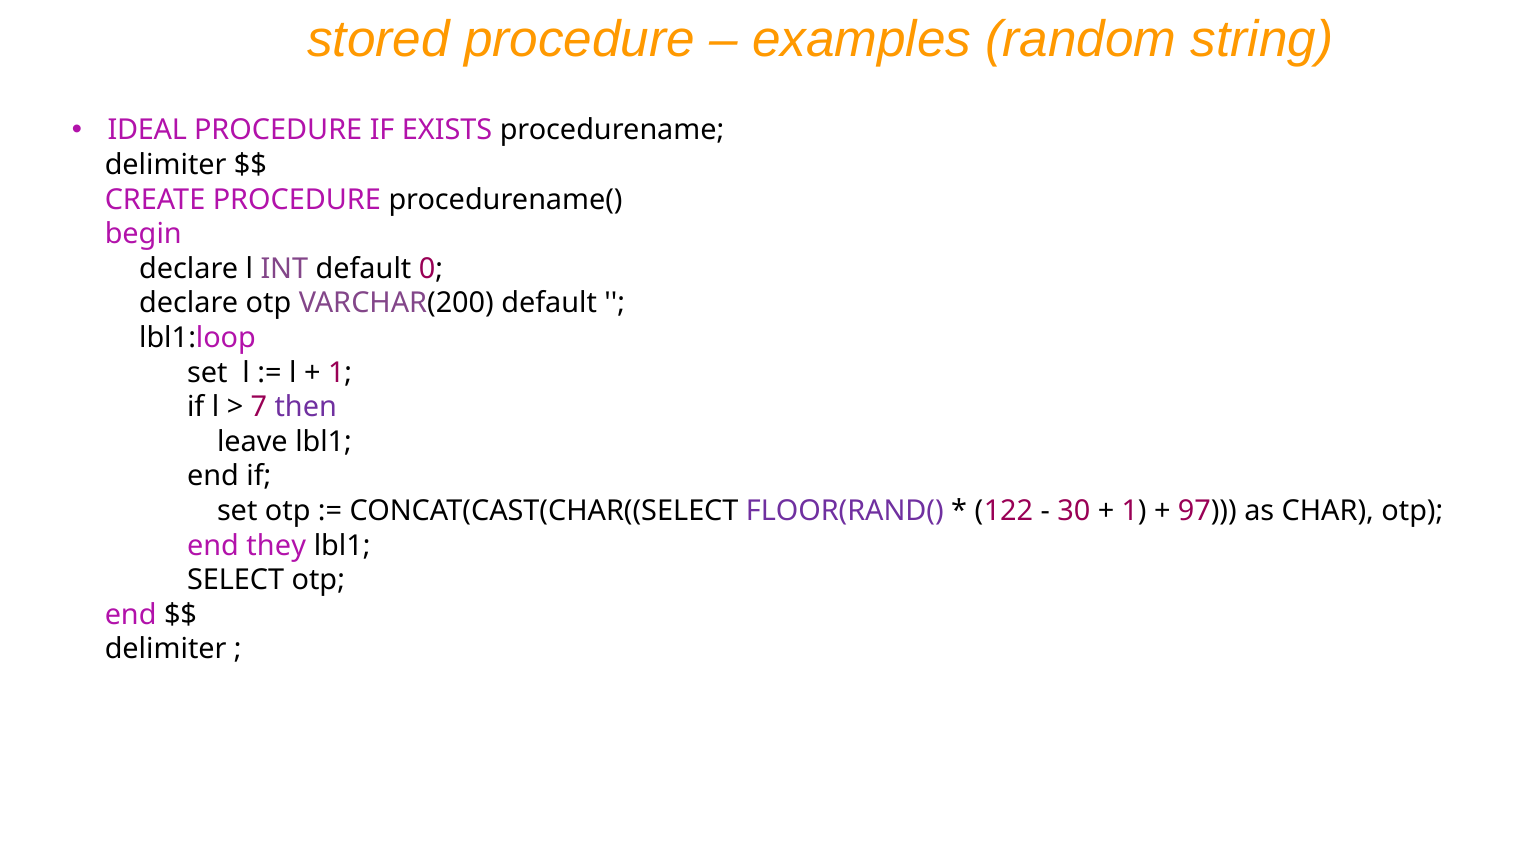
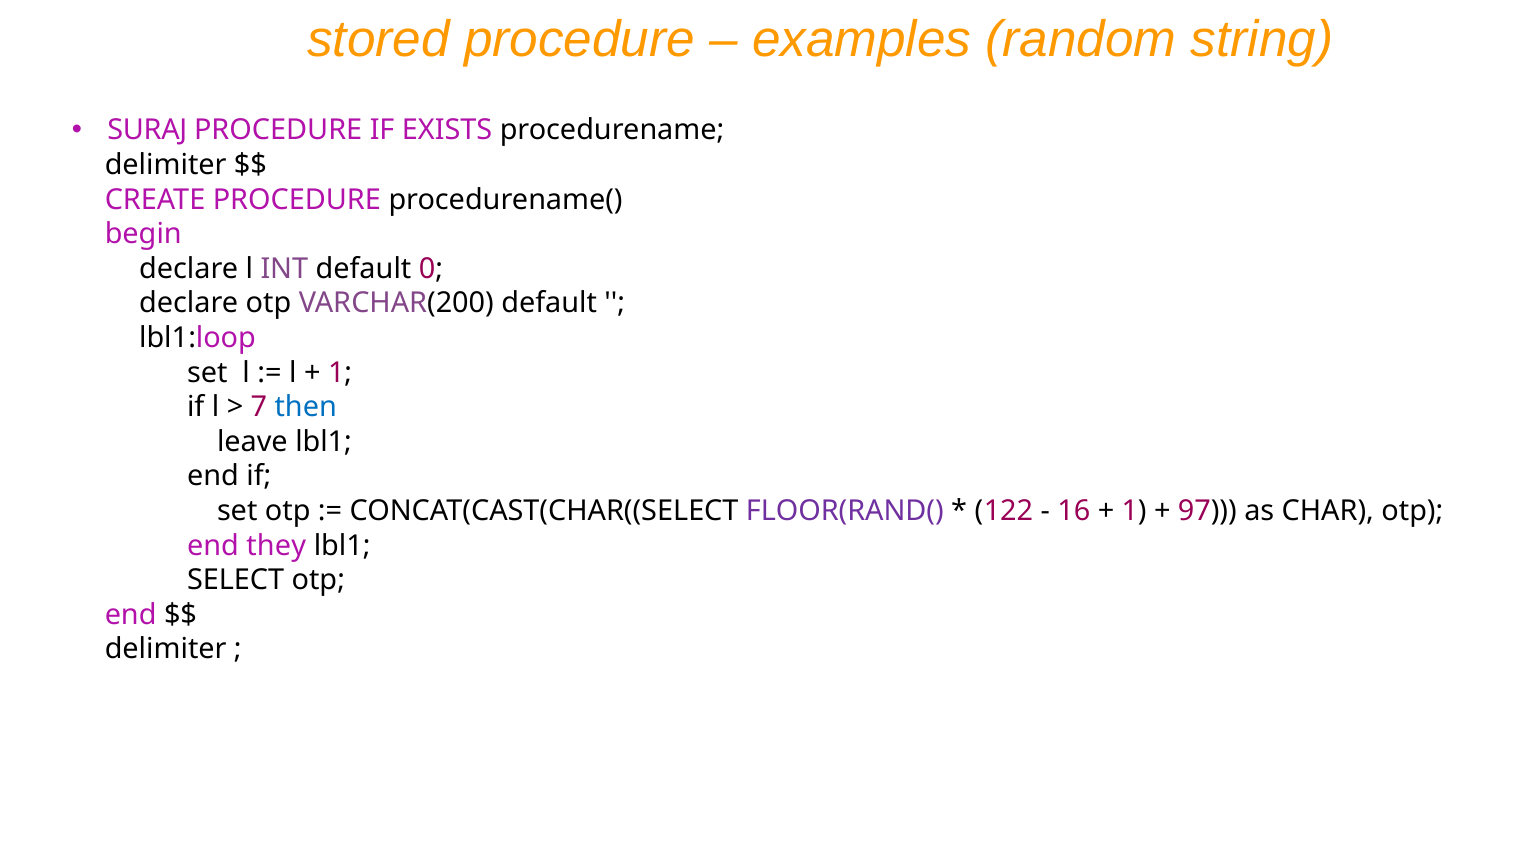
IDEAL: IDEAL -> SURAJ (147, 130)
then colour: purple -> blue (306, 407)
30: 30 -> 16 (1074, 511)
